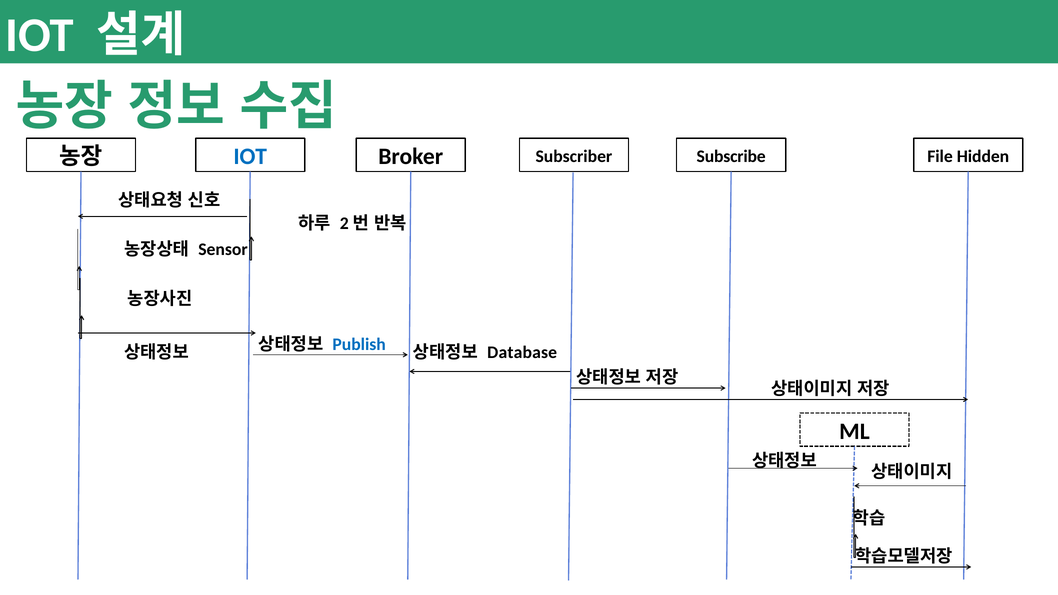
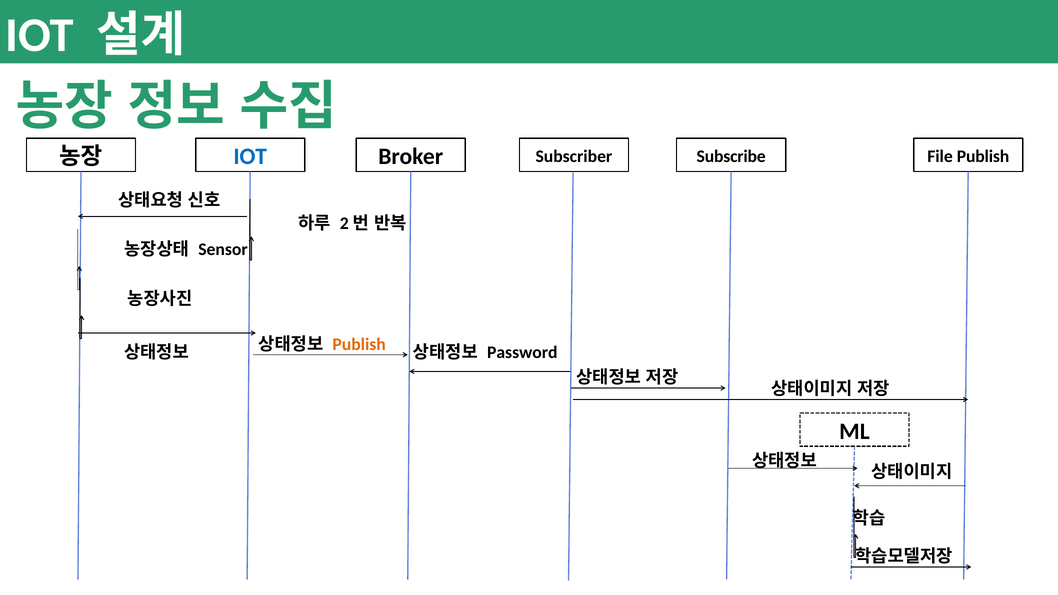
File Hidden: Hidden -> Publish (983, 156)
Publish colour: blue -> orange (359, 344)
Database: Database -> Password (522, 353)
